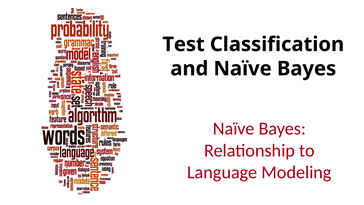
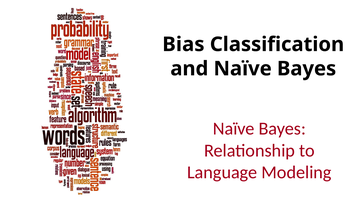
Test: Test -> Bias (183, 44)
